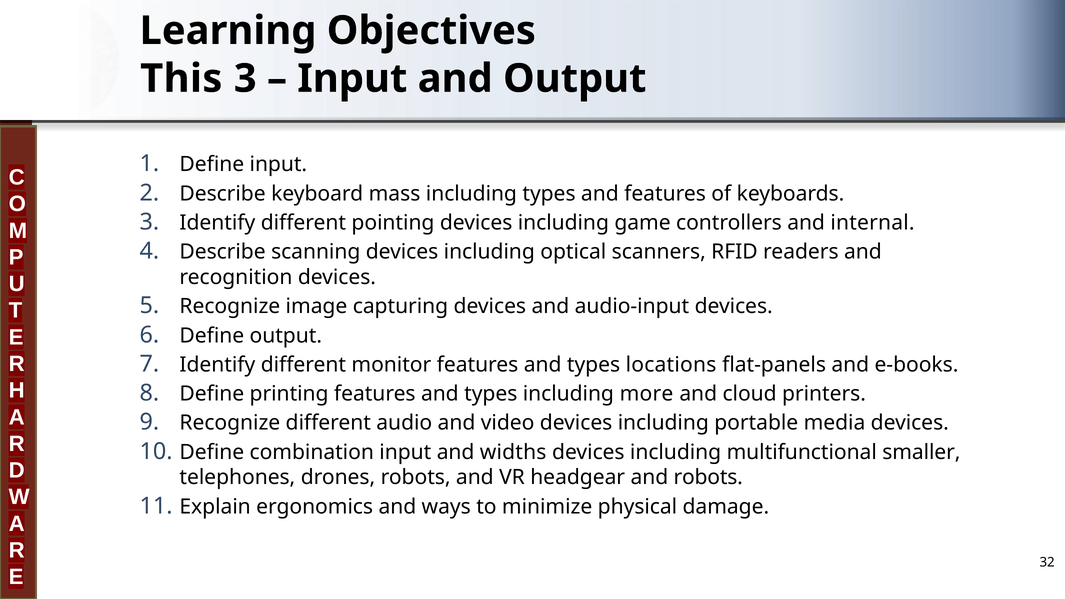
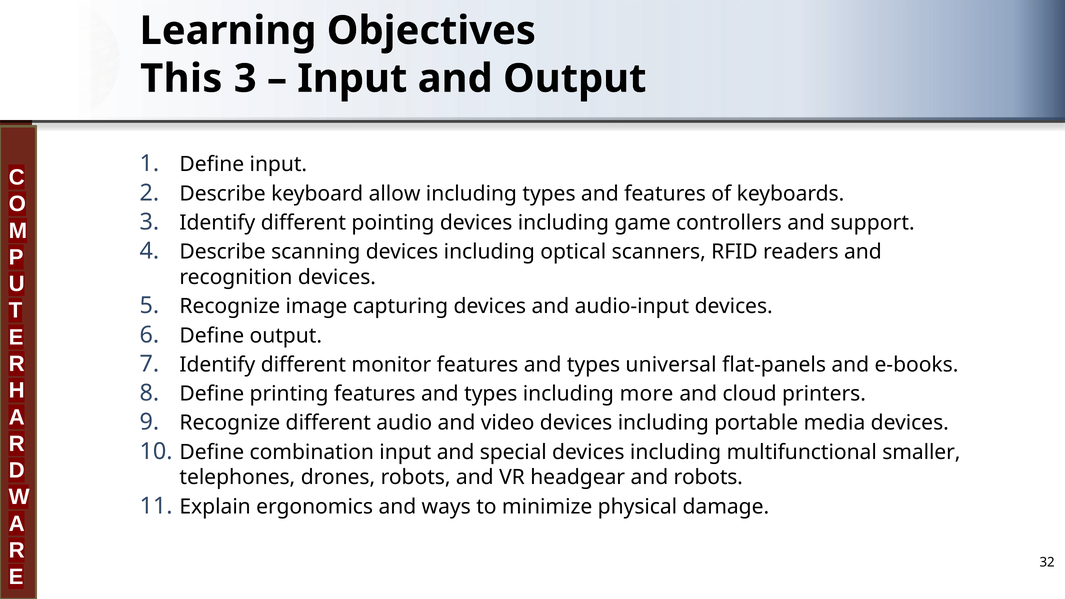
mass: mass -> allow (395, 194)
internal: internal -> support (873, 223)
locations: locations -> universal (671, 365)
widths: widths -> special (513, 452)
